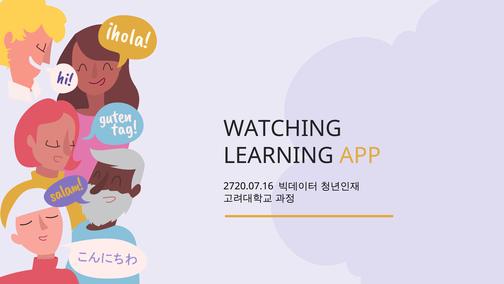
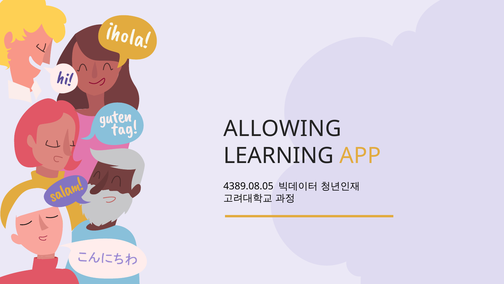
WATCHING: WATCHING -> ALLOWING (282, 129)
2720.07.16: 2720.07.16 -> 4389.08.05 (248, 186)
